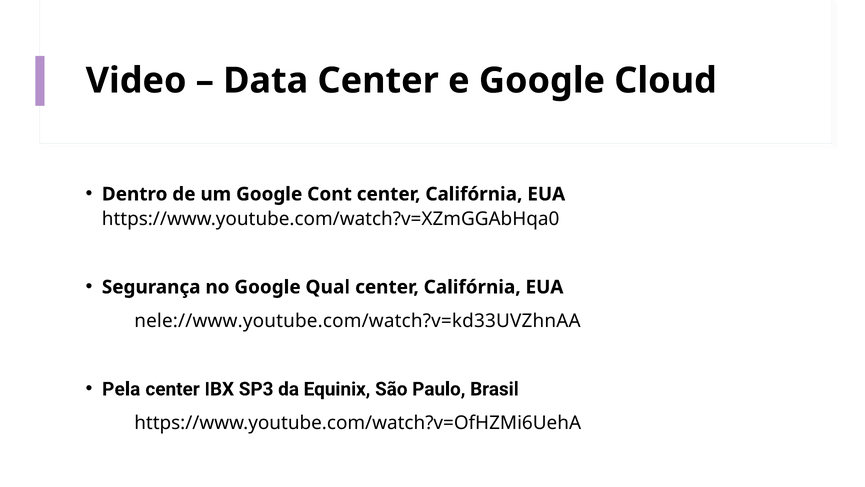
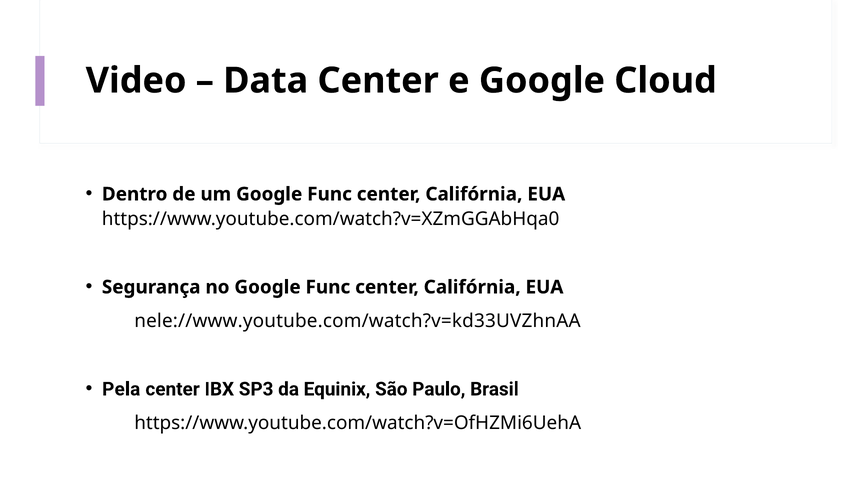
um Google Cont: Cont -> Func (330, 194)
no Google Qual: Qual -> Func (328, 287)
